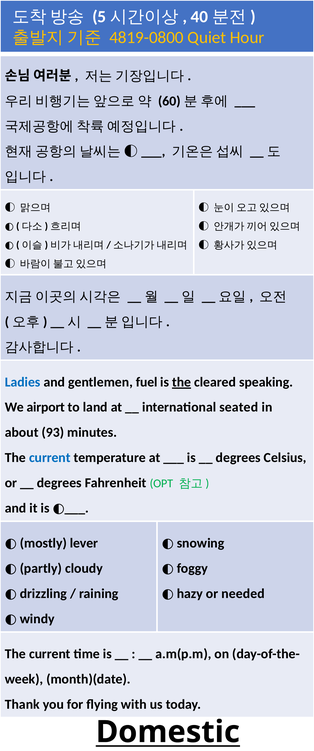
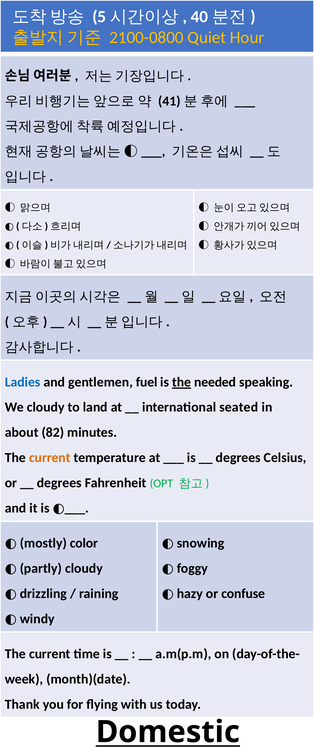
4819-0800: 4819-0800 -> 2100-0800 (146, 37)
60: 60 -> 41 (169, 101)
cleared: cleared -> needed (215, 382)
We airport: airport -> cloudy (46, 407)
93: 93 -> 82 (53, 433)
current colour: blue -> orange (50, 458)
lever: lever -> color (84, 543)
needed: needed -> confuse (243, 594)
